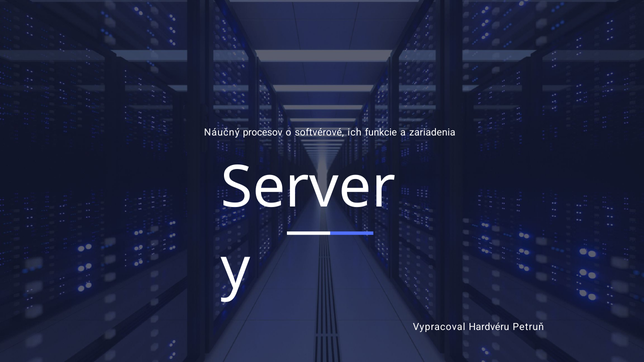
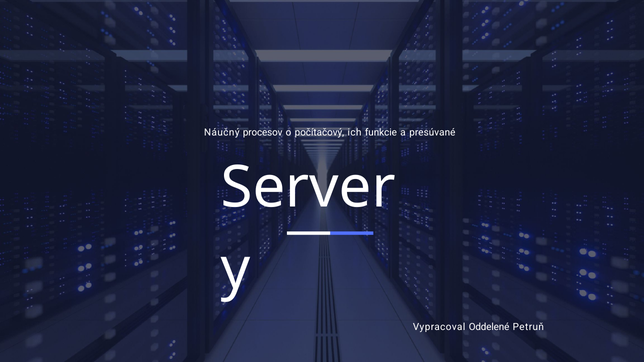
softvérové: softvérové -> počítačový (319, 132)
zariadenia: zariadenia -> presúvané (432, 132)
Hardvéru: Hardvéru -> Oddelené (489, 327)
